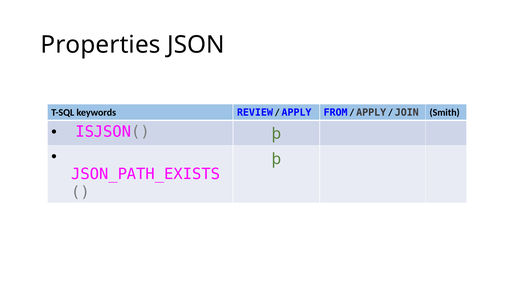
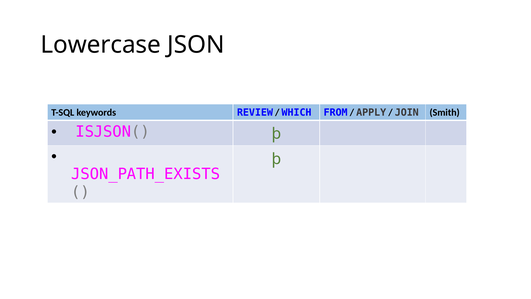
Properties: Properties -> Lowercase (101, 45)
APPLY: APPLY -> WHICH (297, 112)
